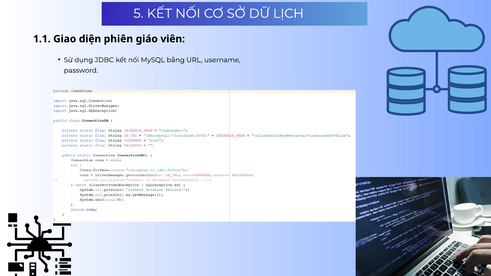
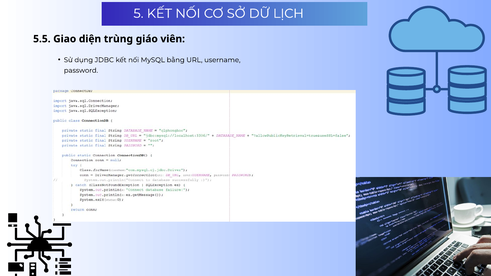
1.1: 1.1 -> 5.5 (42, 39)
phiên: phiên -> trùng (118, 39)
